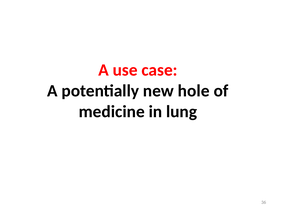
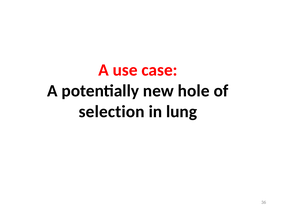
medicine: medicine -> selection (112, 112)
